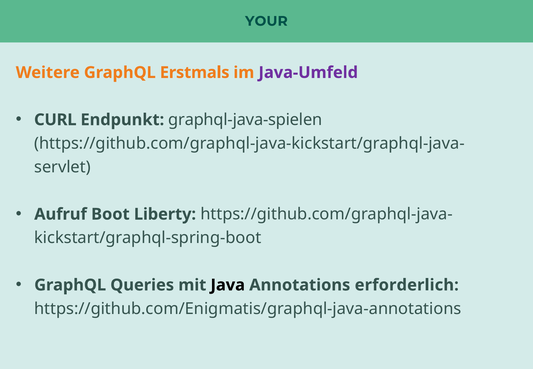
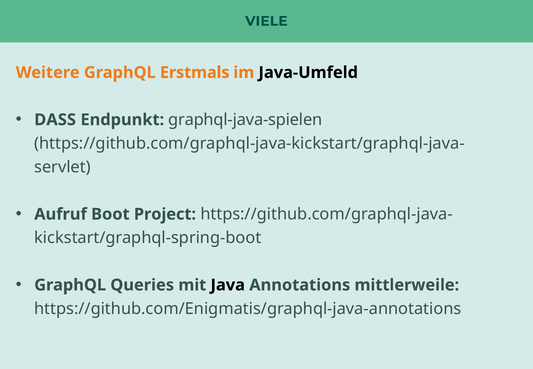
YOUR: YOUR -> VIELE (266, 21)
Java-Umfeld colour: purple -> black (308, 73)
CURL: CURL -> DASS (55, 120)
Liberty: Liberty -> Project (165, 214)
erforderlich: erforderlich -> mittlerweile (407, 285)
